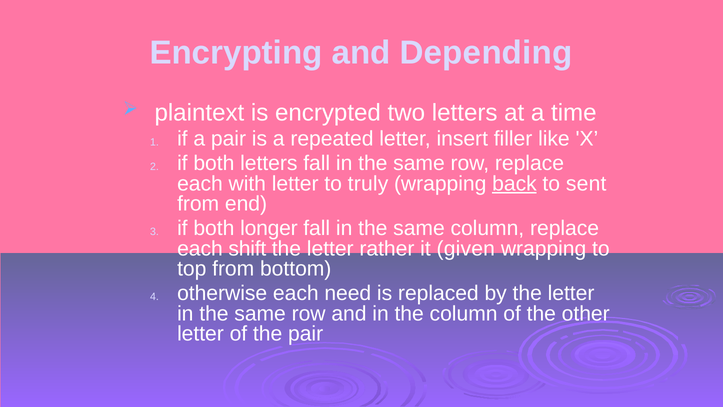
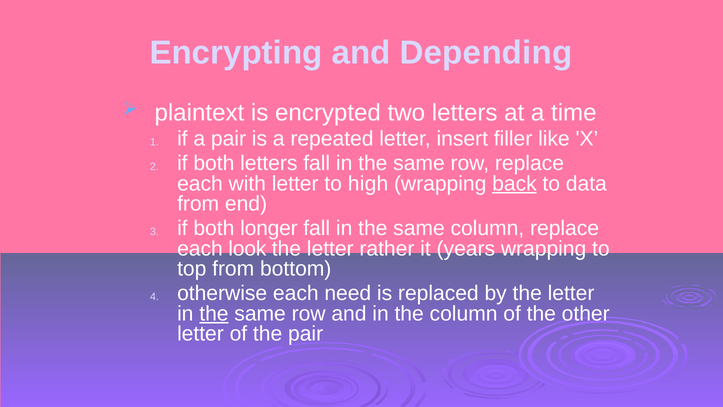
truly: truly -> high (368, 183)
sent: sent -> data (586, 183)
shift: shift -> look (247, 248)
given: given -> years (466, 248)
the underline: none -> present (214, 313)
